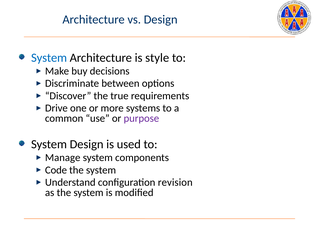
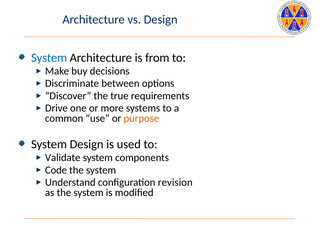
style: style -> from (157, 58)
purpose colour: purple -> orange (141, 118)
Manage: Manage -> Validate (63, 157)
